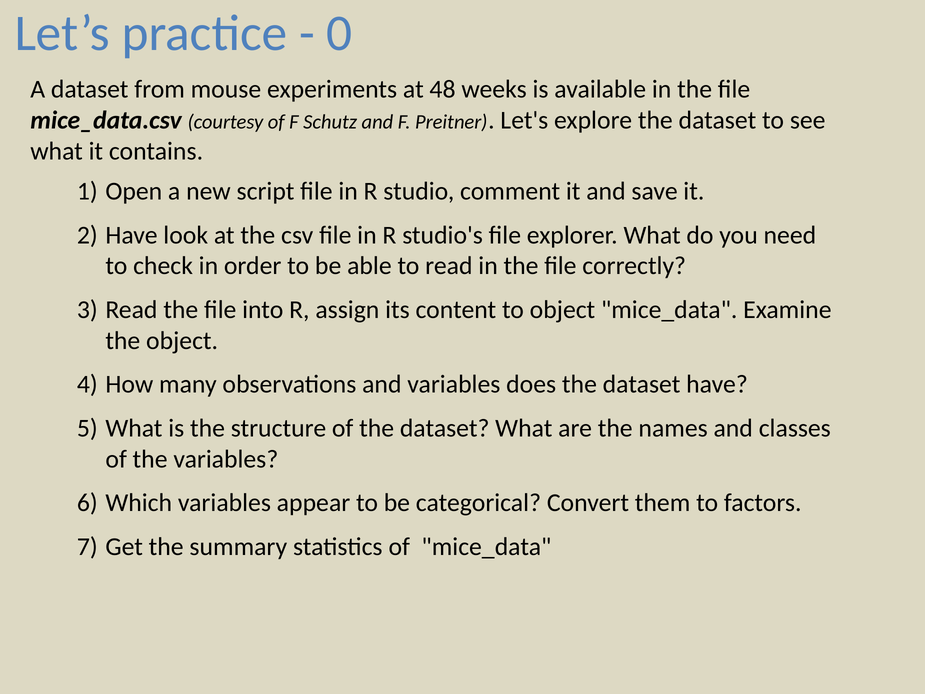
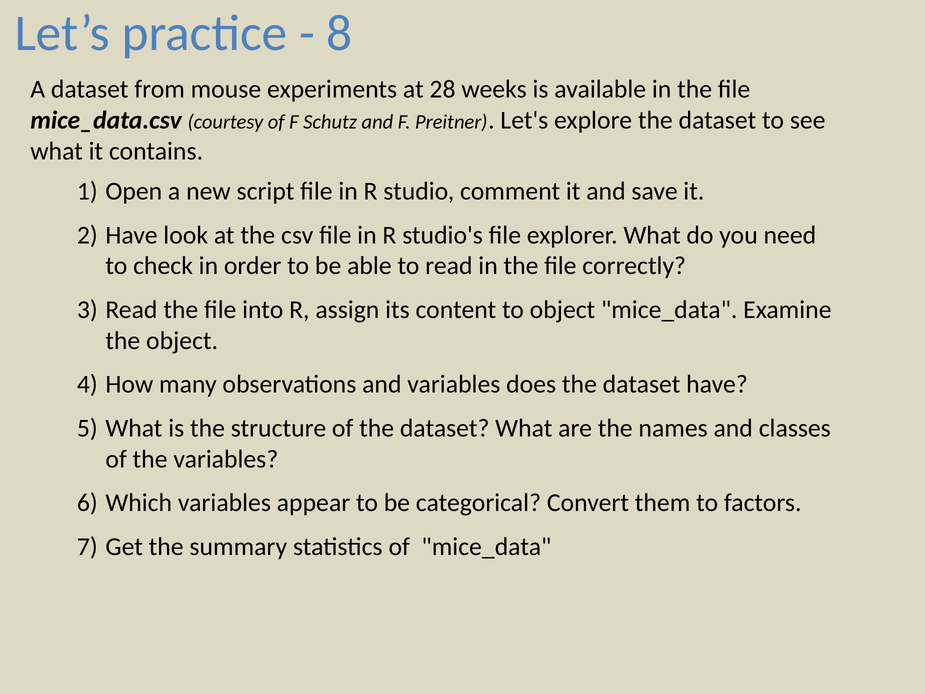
0: 0 -> 8 (339, 33)
48: 48 -> 28 (443, 89)
